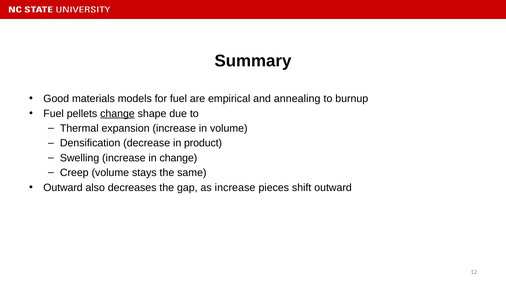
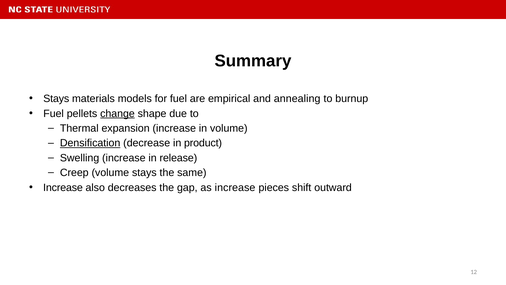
Good: Good -> Stays (56, 99)
Densification underline: none -> present (90, 143)
in change: change -> release (178, 158)
Outward: Outward -> Increase (63, 187)
